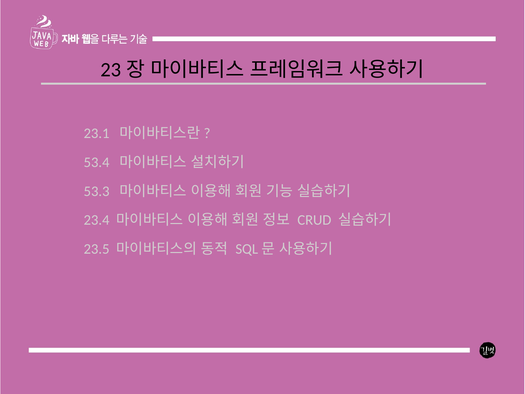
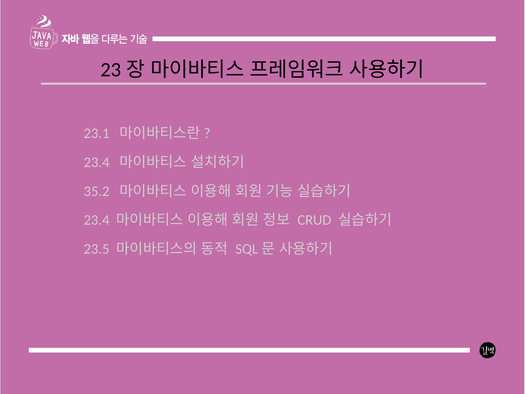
53.4: 53.4 -> 23.4 (97, 162)
53.3: 53.3 -> 35.2 (97, 191)
